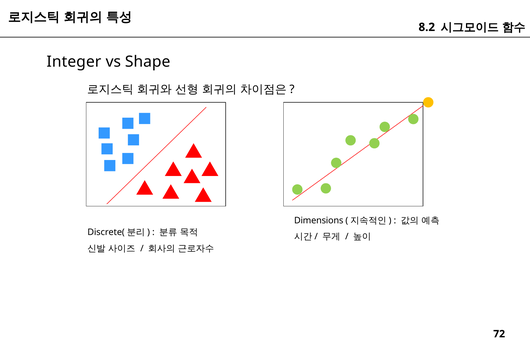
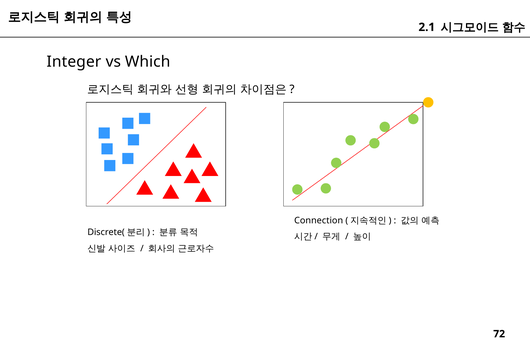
8.2: 8.2 -> 2.1 (427, 27)
Shape: Shape -> Which (148, 62)
Dimensions: Dimensions -> Connection (319, 221)
